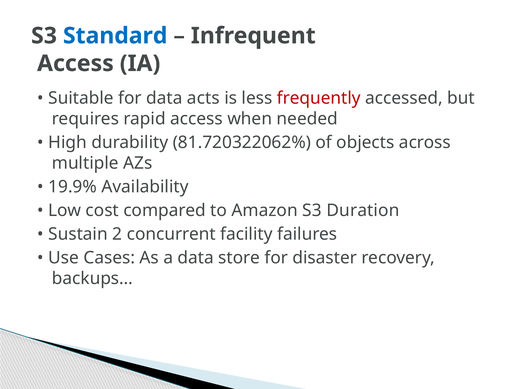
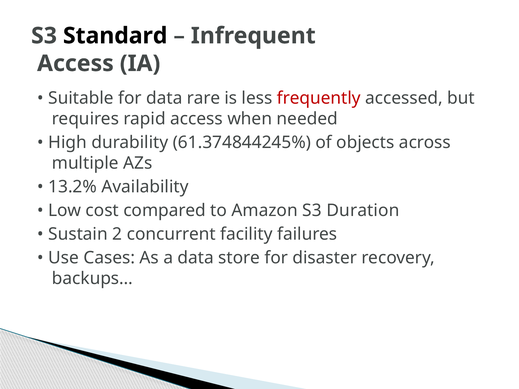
Standard colour: blue -> black (115, 36)
acts: acts -> rare (204, 98)
81.720322062%: 81.720322062% -> 61.374844245% (242, 143)
19.9%: 19.9% -> 13.2% (73, 187)
